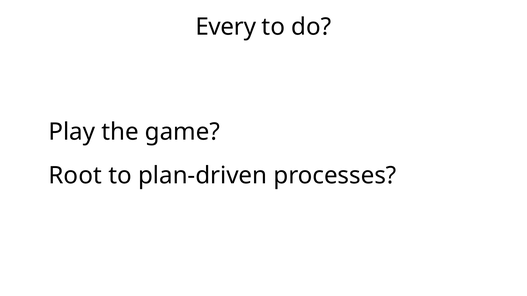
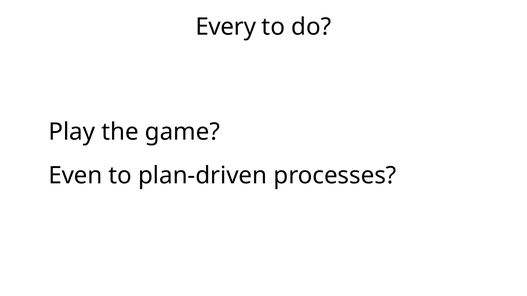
Root: Root -> Even (75, 176)
